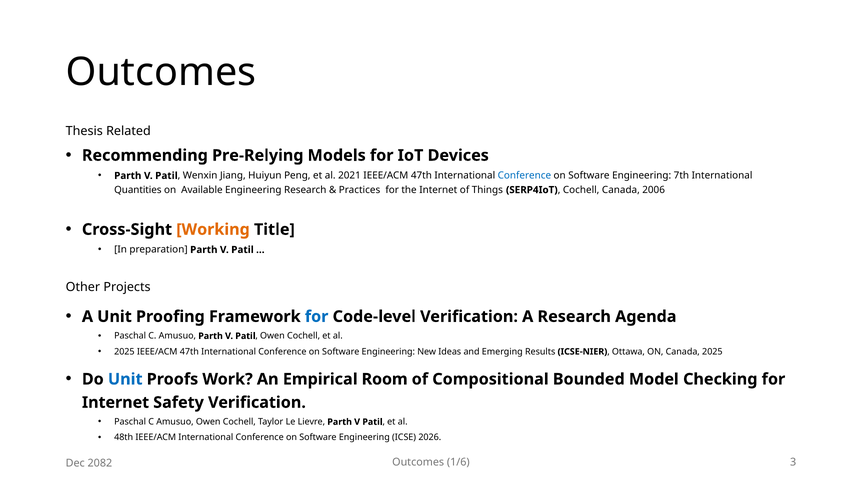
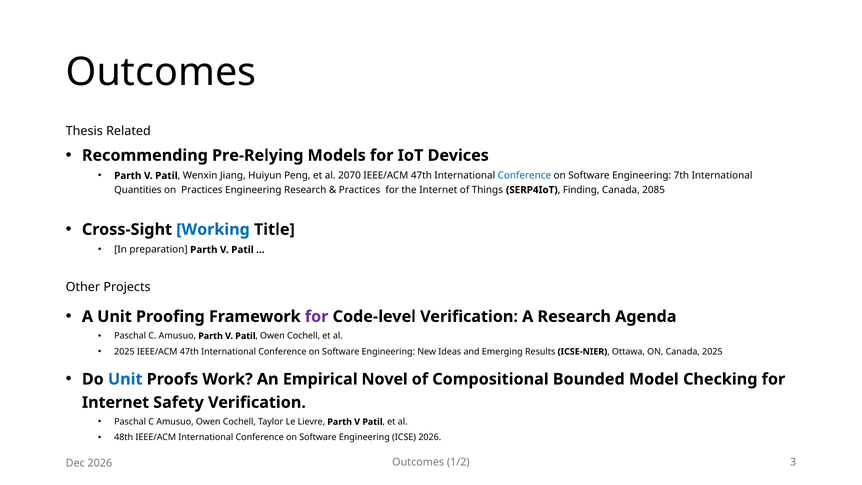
2021: 2021 -> 2070 (349, 176)
on Available: Available -> Practices (202, 190)
SERP4IoT Cochell: Cochell -> Finding (581, 190)
2006: 2006 -> 2085 (654, 190)
Working colour: orange -> blue (213, 229)
for colour: blue -> purple (317, 316)
Room: Room -> Novel (385, 379)
1/6: 1/6 -> 1/2 (458, 462)
Dec 2082: 2082 -> 2026 (100, 463)
